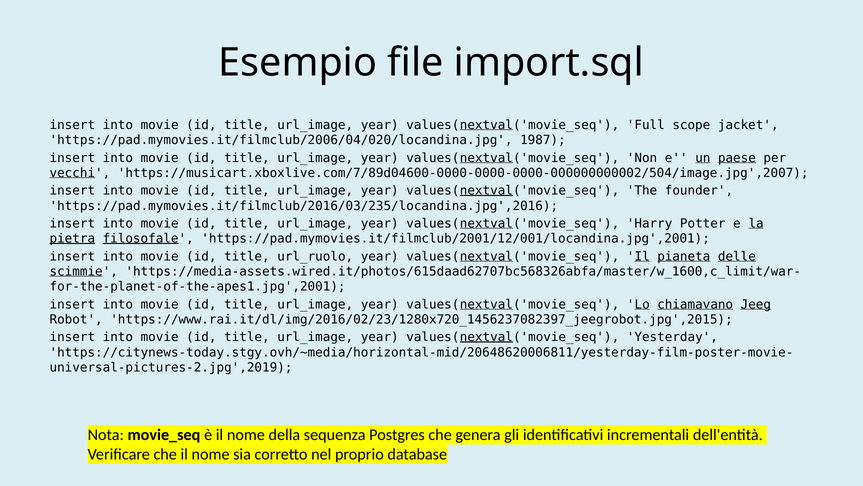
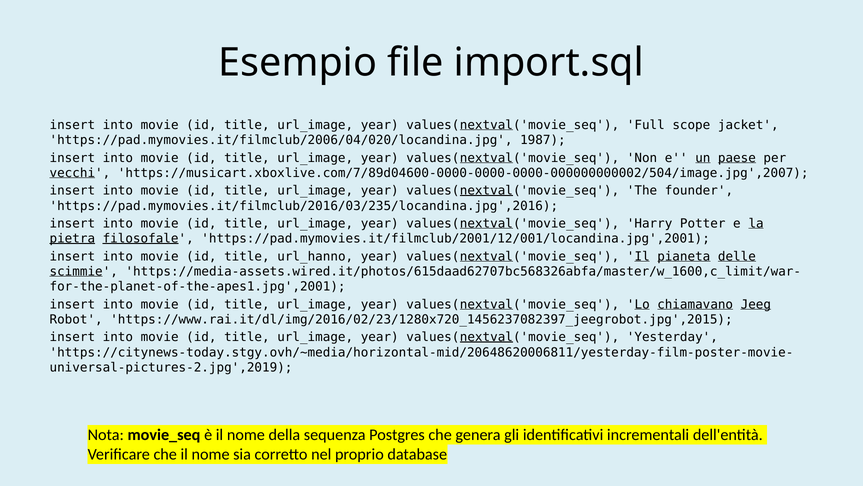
url_ruolo: url_ruolo -> url_hanno (315, 256)
